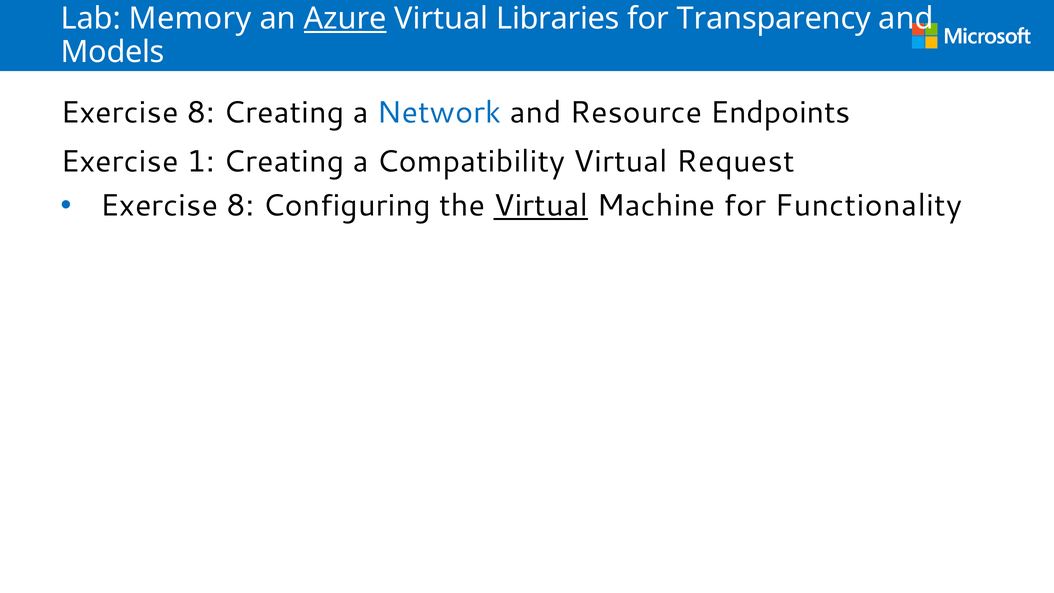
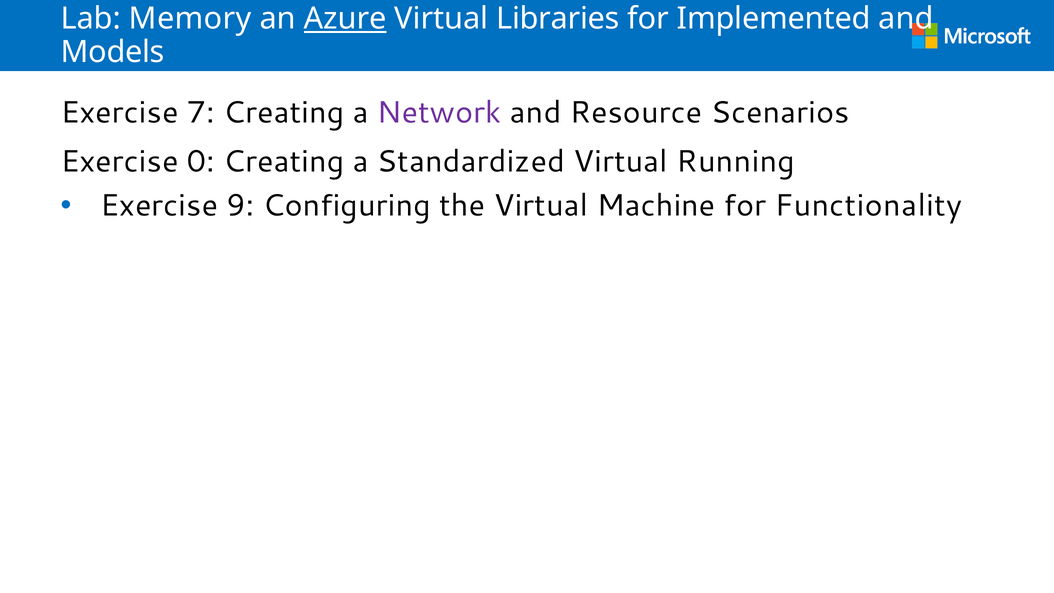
Transparency: Transparency -> Implemented (774, 19)
8: 8 -> 7 (201, 113)
Network colour: blue -> purple (439, 113)
Endpoints: Endpoints -> Scenarios (780, 113)
1: 1 -> 0 (201, 161)
Compatibility: Compatibility -> Standardized (471, 161)
Request: Request -> Running (736, 161)
8: 8 -> 9 (240, 206)
Virtual underline: present -> none (541, 206)
